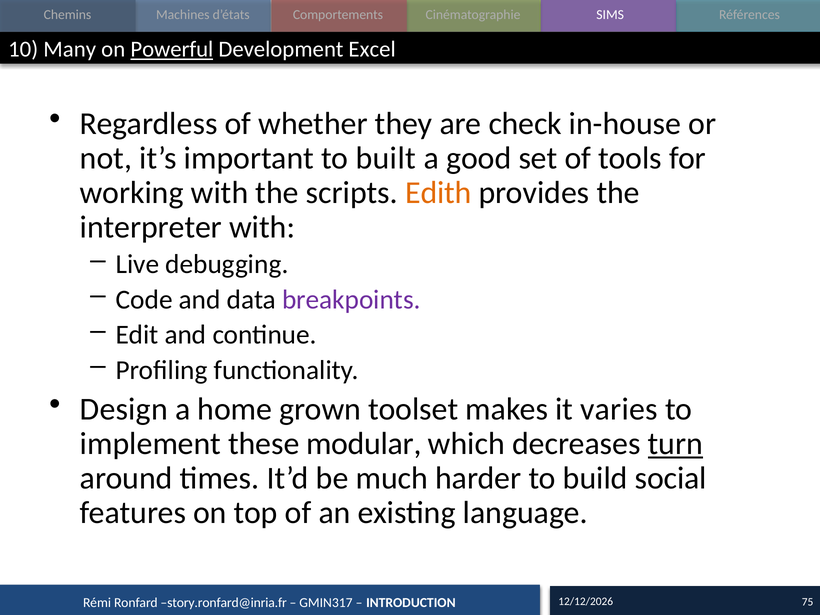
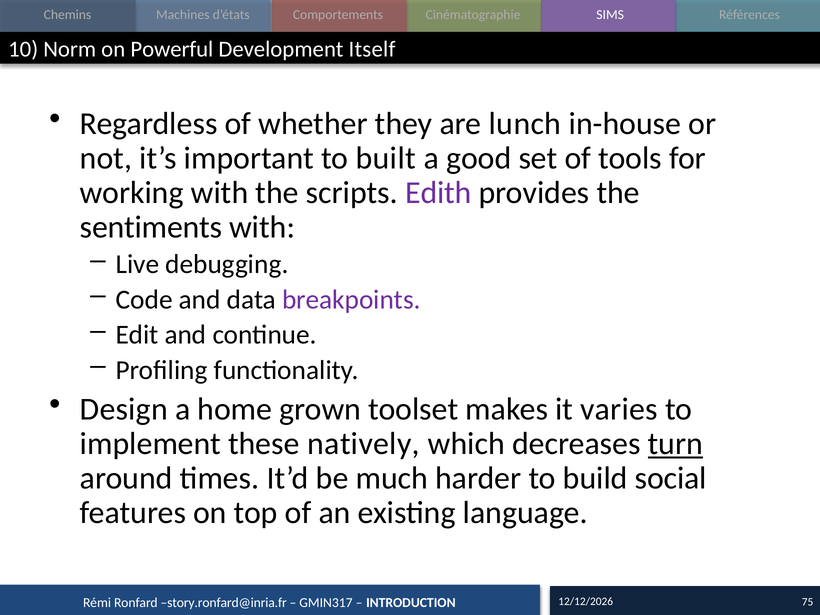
Many: Many -> Norm (70, 49)
Powerful underline: present -> none (172, 49)
Excel: Excel -> Itself (372, 49)
check: check -> lunch (525, 124)
Edith colour: orange -> purple (438, 193)
interpreter: interpreter -> sentiments (151, 227)
modular: modular -> natively (364, 444)
